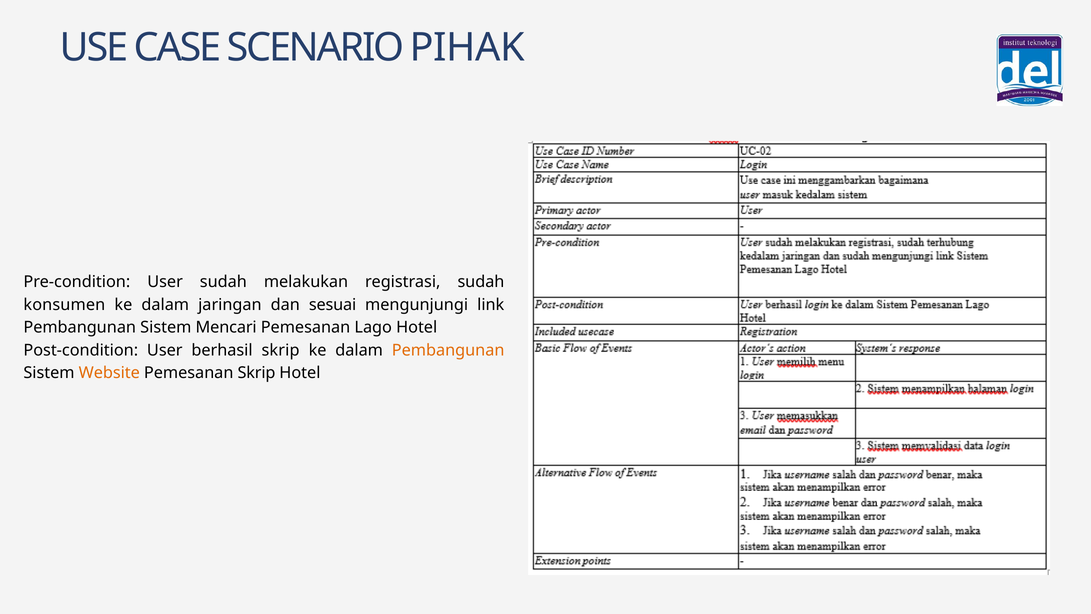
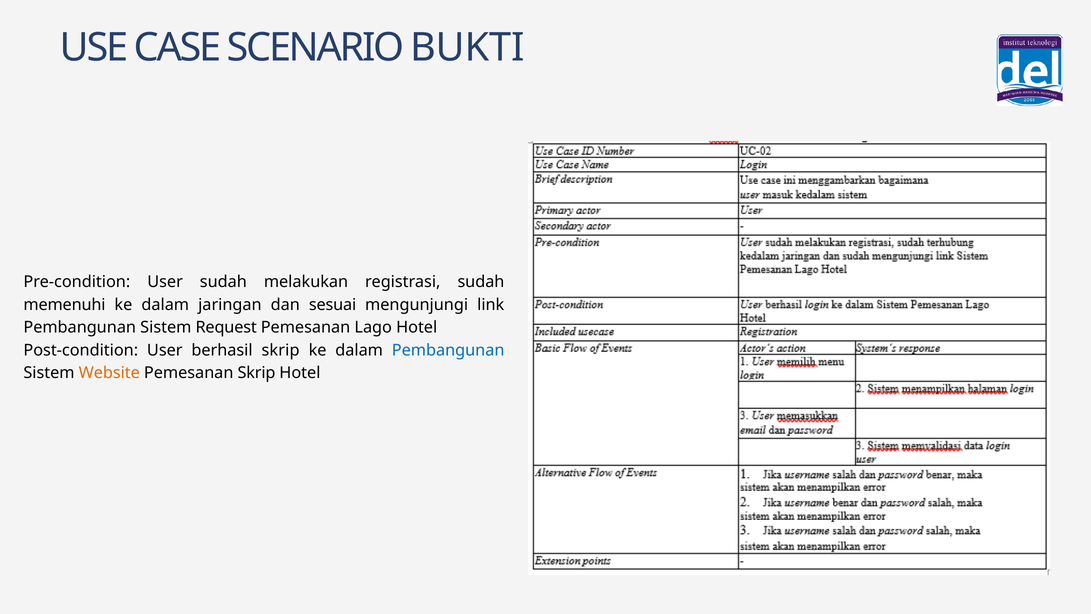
PIHAK: PIHAK -> BUKTI (467, 47)
konsumen: konsumen -> memenuhi (64, 305)
Mencari: Mencari -> Request (226, 327)
Pembangunan colour: orange -> blue (448, 350)
